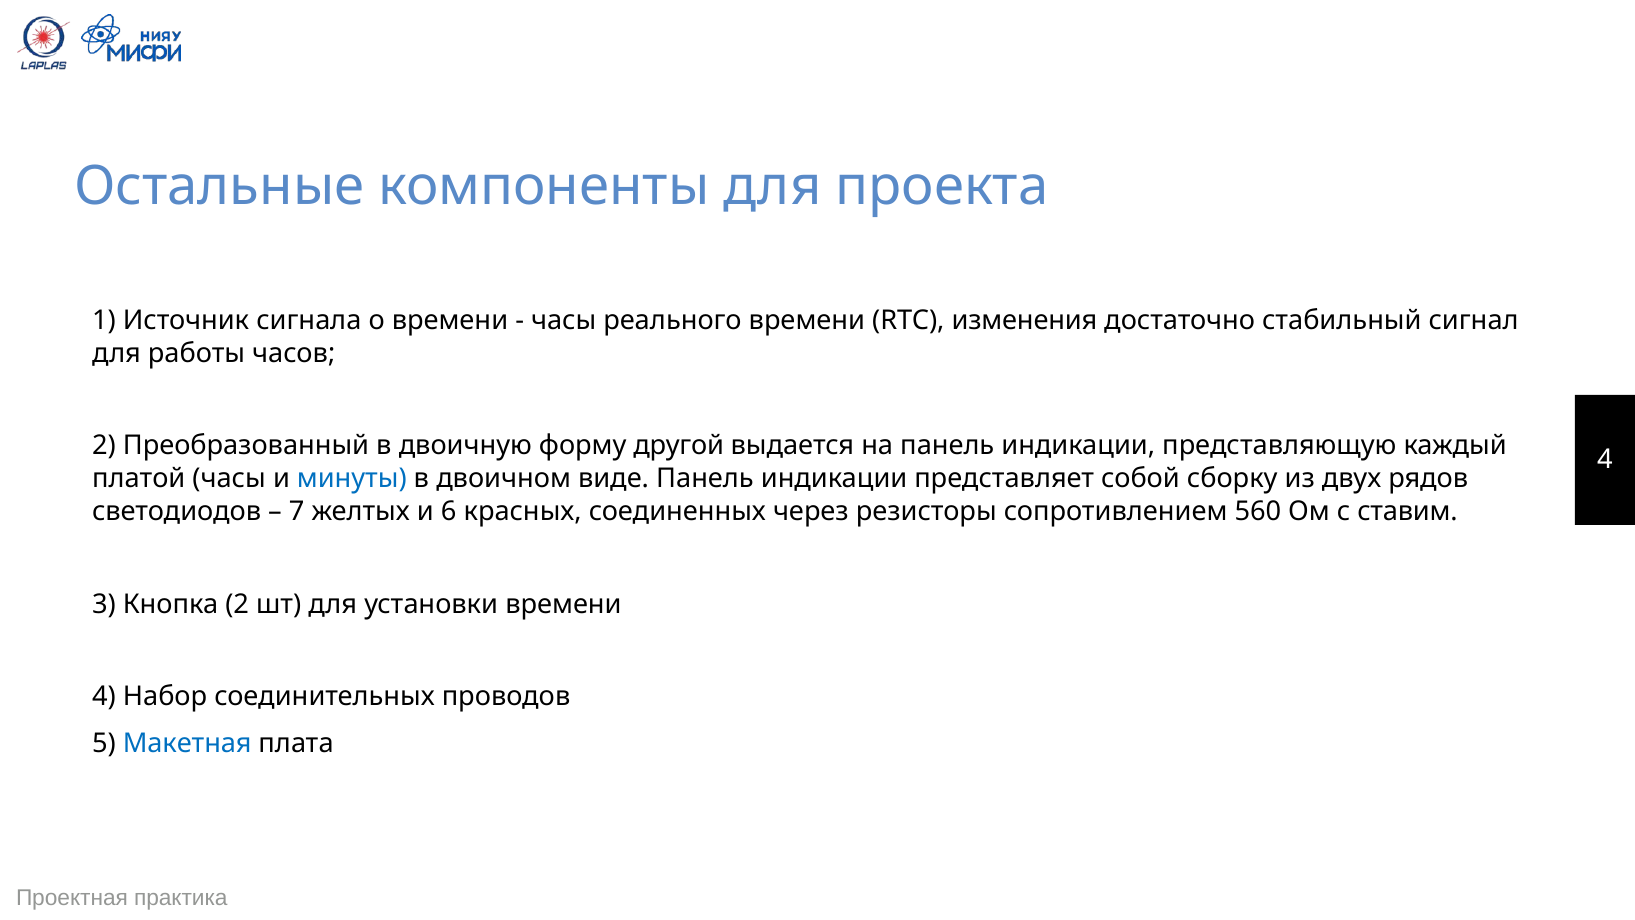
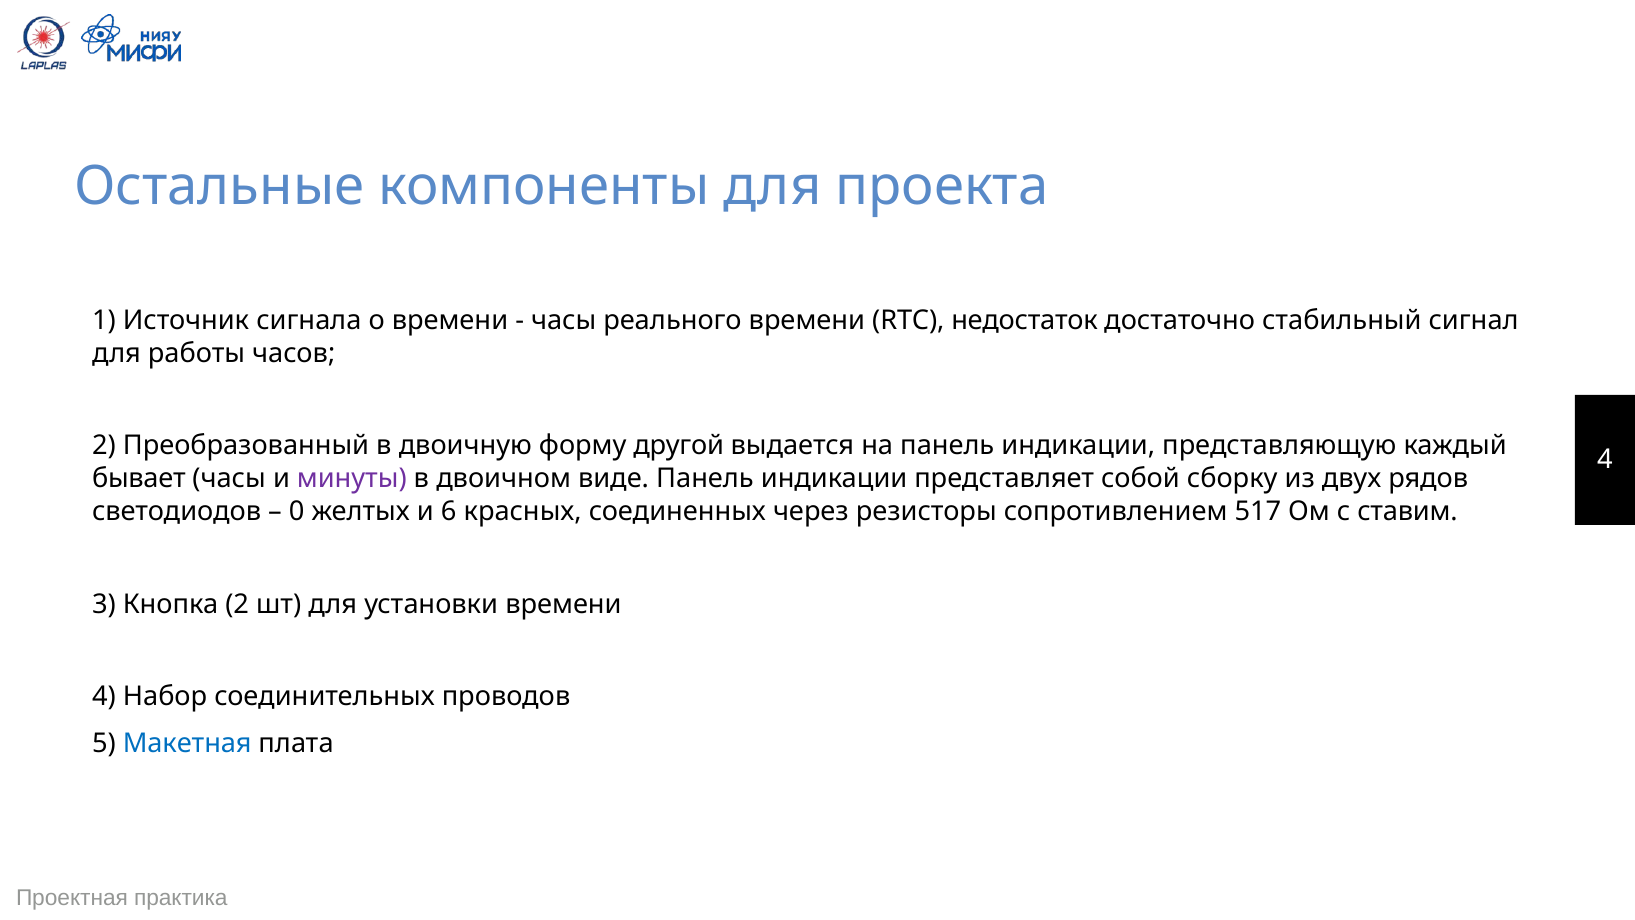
изменения: изменения -> недостаток (1025, 320)
платой: платой -> бывает (139, 479)
минуты colour: blue -> purple (352, 479)
7: 7 -> 0 (297, 511)
560: 560 -> 517 (1258, 511)
